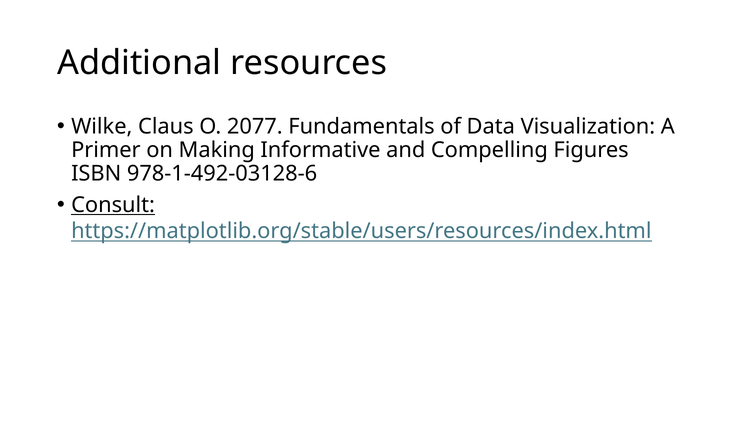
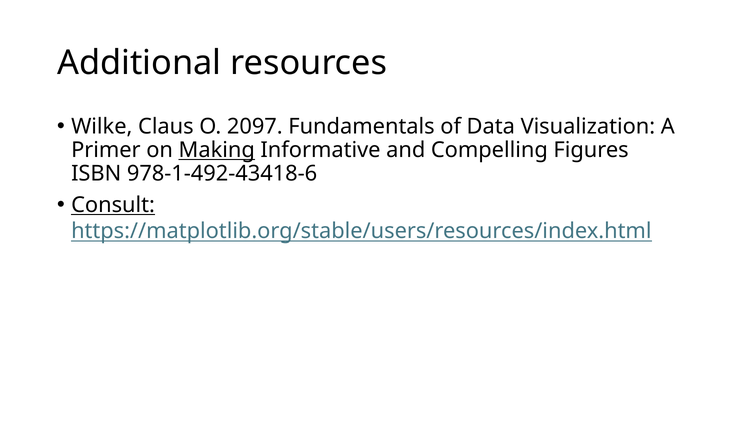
2077: 2077 -> 2097 (255, 127)
Making underline: none -> present (217, 150)
978-1-492-03128-6: 978-1-492-03128-6 -> 978-1-492-43418-6 (222, 174)
